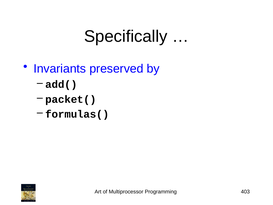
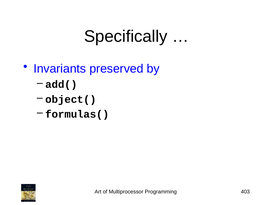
packet(: packet( -> object( (71, 99)
